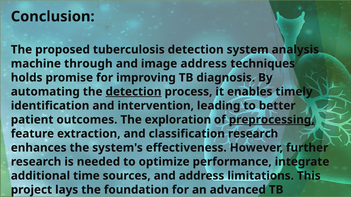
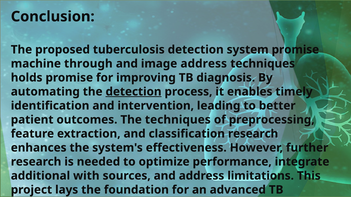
system analysis: analysis -> promise (295, 50)
The exploration: exploration -> techniques (178, 120)
preprocessing underline: present -> none (272, 120)
time: time -> with (86, 176)
